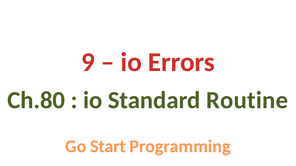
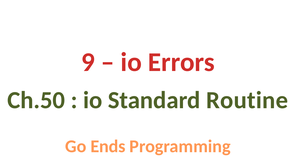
Ch.80: Ch.80 -> Ch.50 (36, 100)
Start: Start -> Ends (108, 147)
